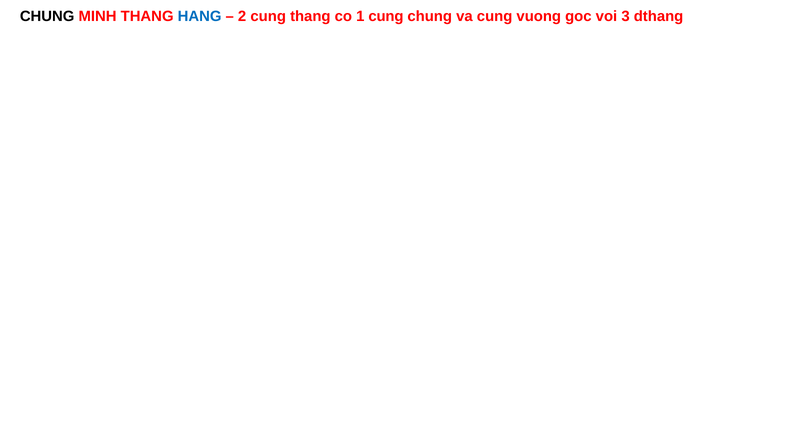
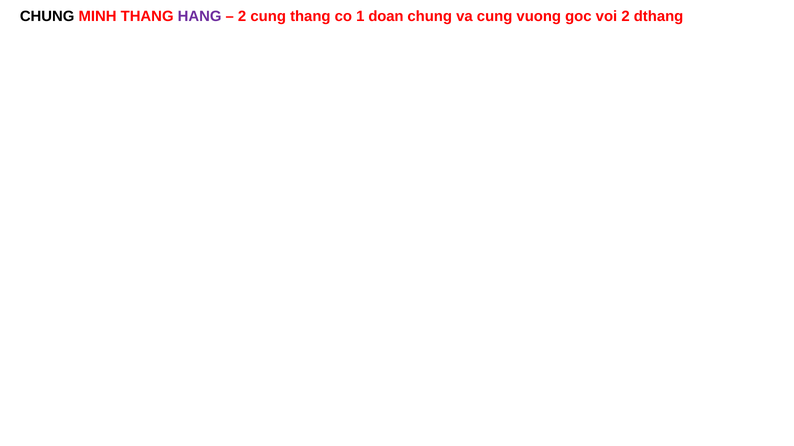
HANG colour: blue -> purple (200, 17)
1 cung: cung -> doan (386, 17)
voi 3: 3 -> 2 (626, 17)
